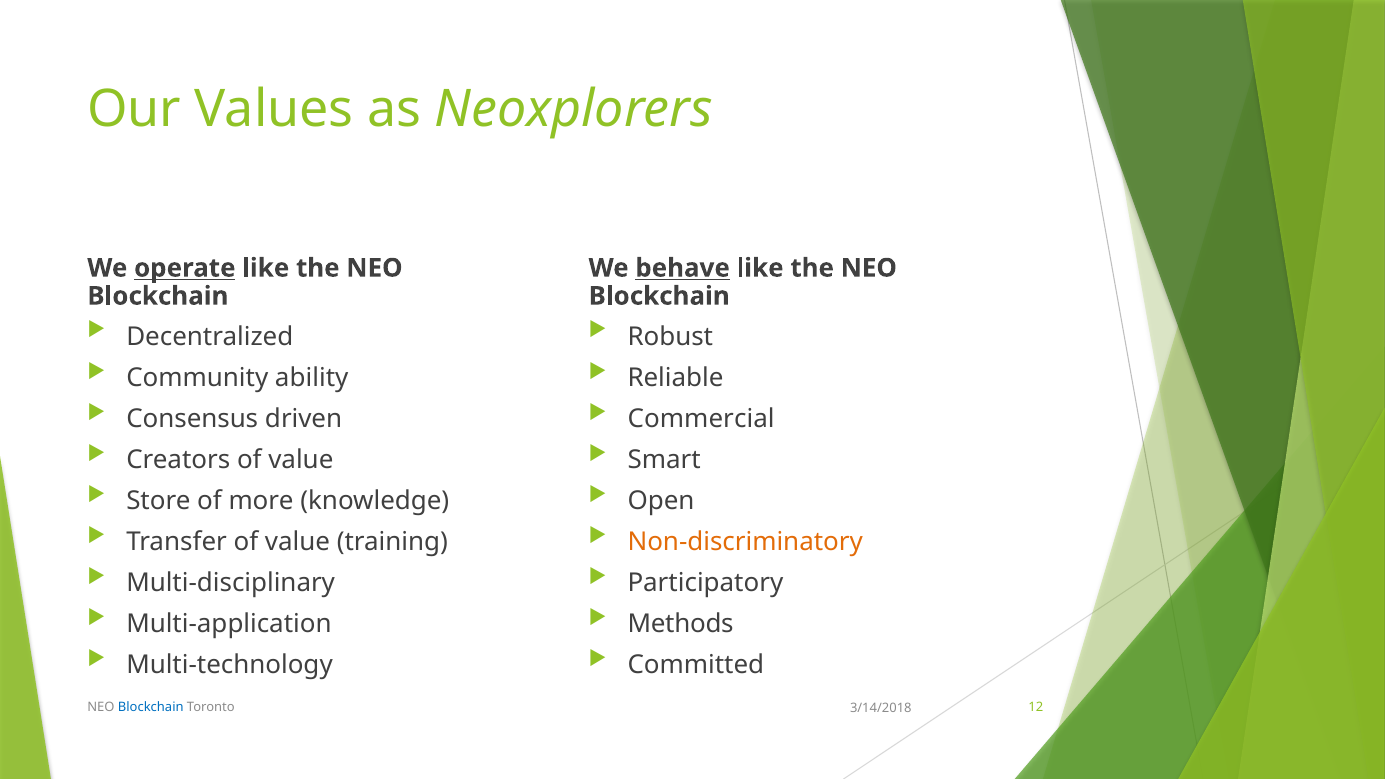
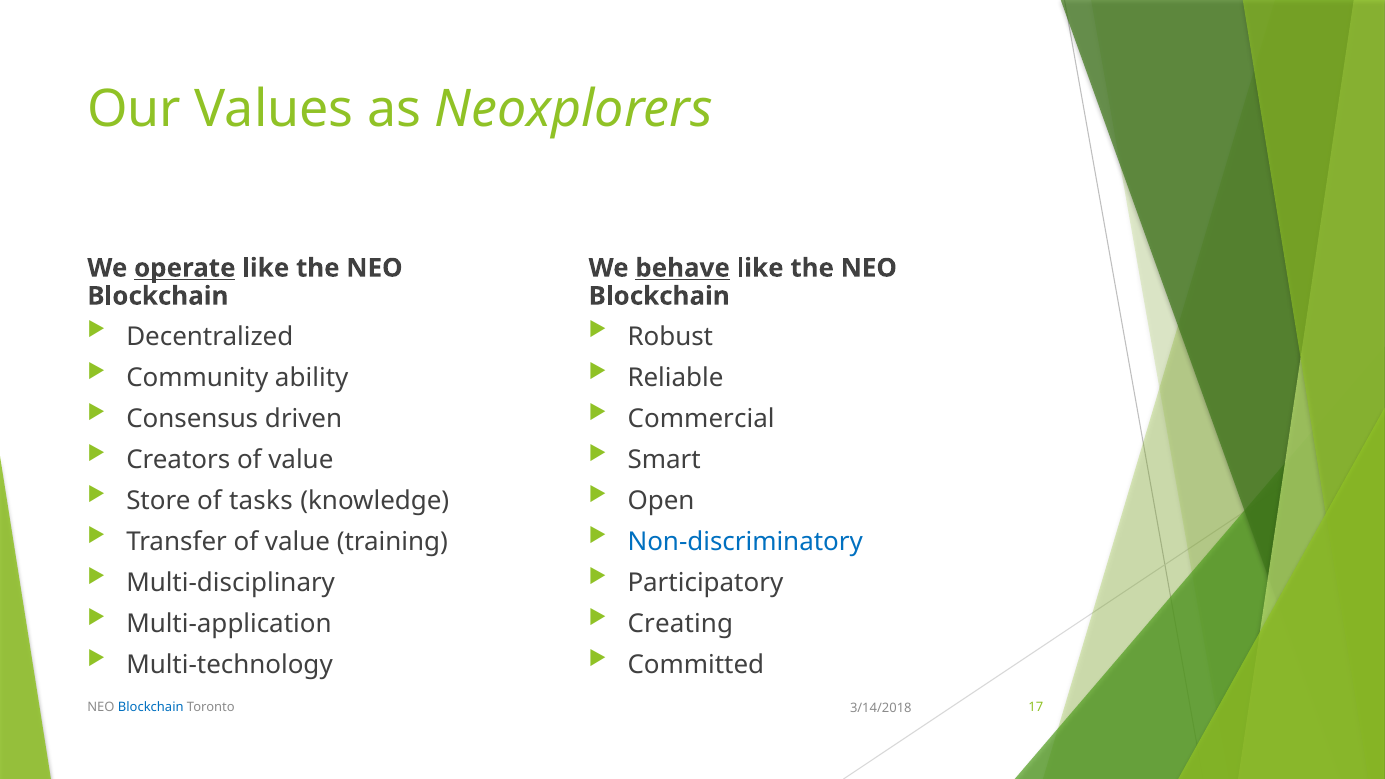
more: more -> tasks (261, 501)
Non-discriminatory colour: orange -> blue (745, 542)
Methods: Methods -> Creating (680, 624)
12: 12 -> 17 (1036, 707)
